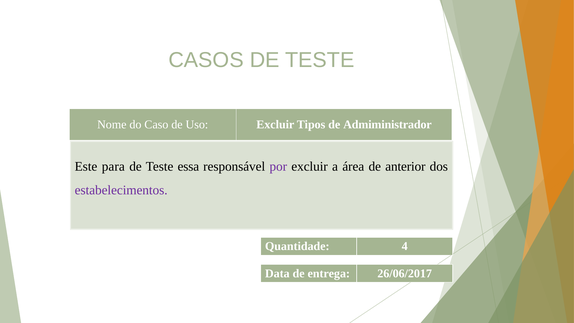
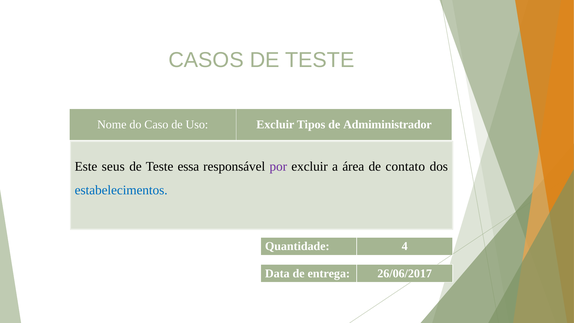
para: para -> seus (113, 166)
anterior: anterior -> contato (405, 166)
estabelecimentos colour: purple -> blue (121, 190)
